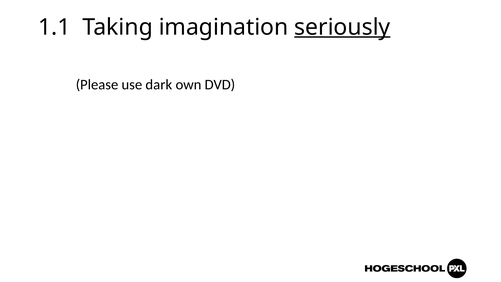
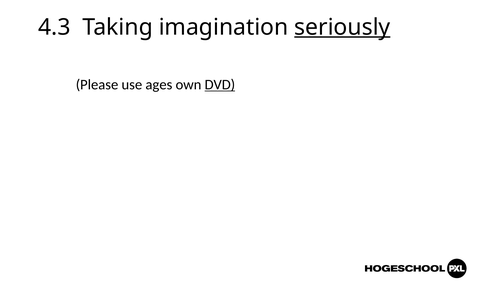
1.1: 1.1 -> 4.3 (54, 27)
dark: dark -> ages (159, 85)
DVD underline: none -> present (220, 85)
